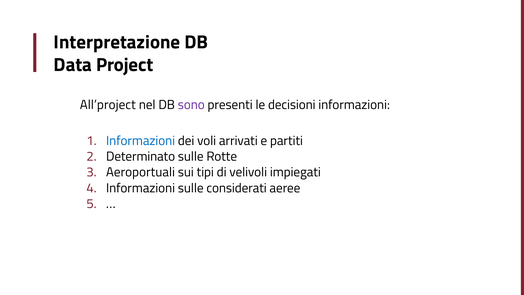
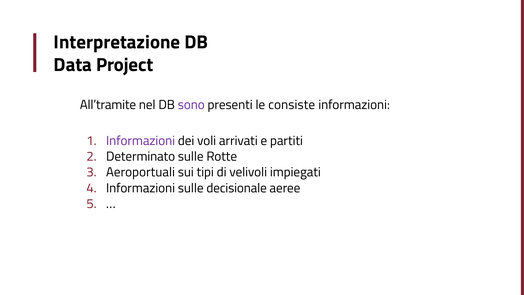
All’project: All’project -> All’tramite (108, 105)
decisioni: decisioni -> consiste (292, 105)
Informazioni colour: blue -> purple (141, 141)
considerati: considerati -> decisionale (237, 188)
